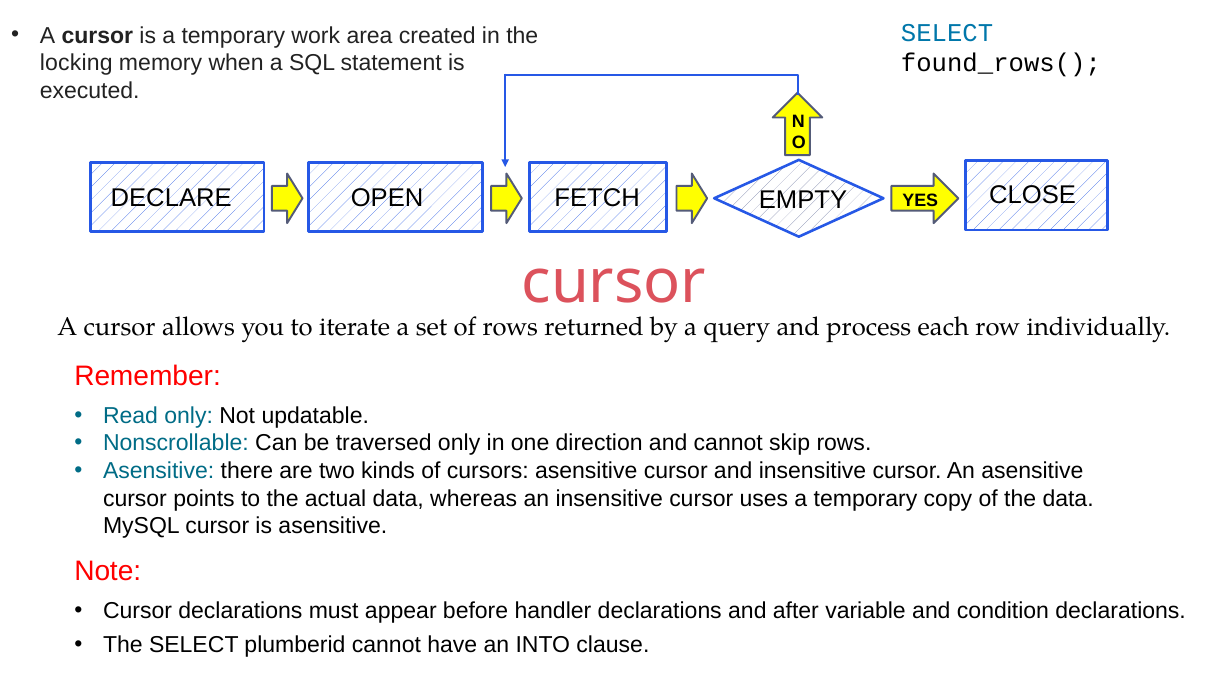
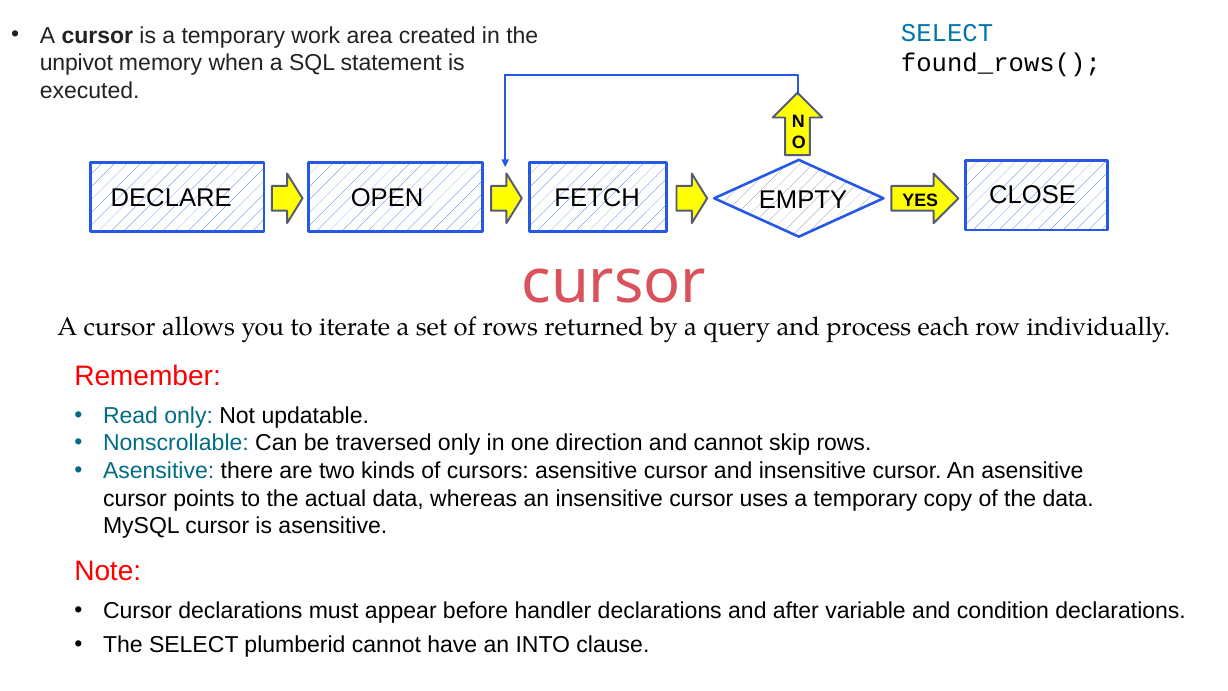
locking: locking -> unpivot (76, 63)
